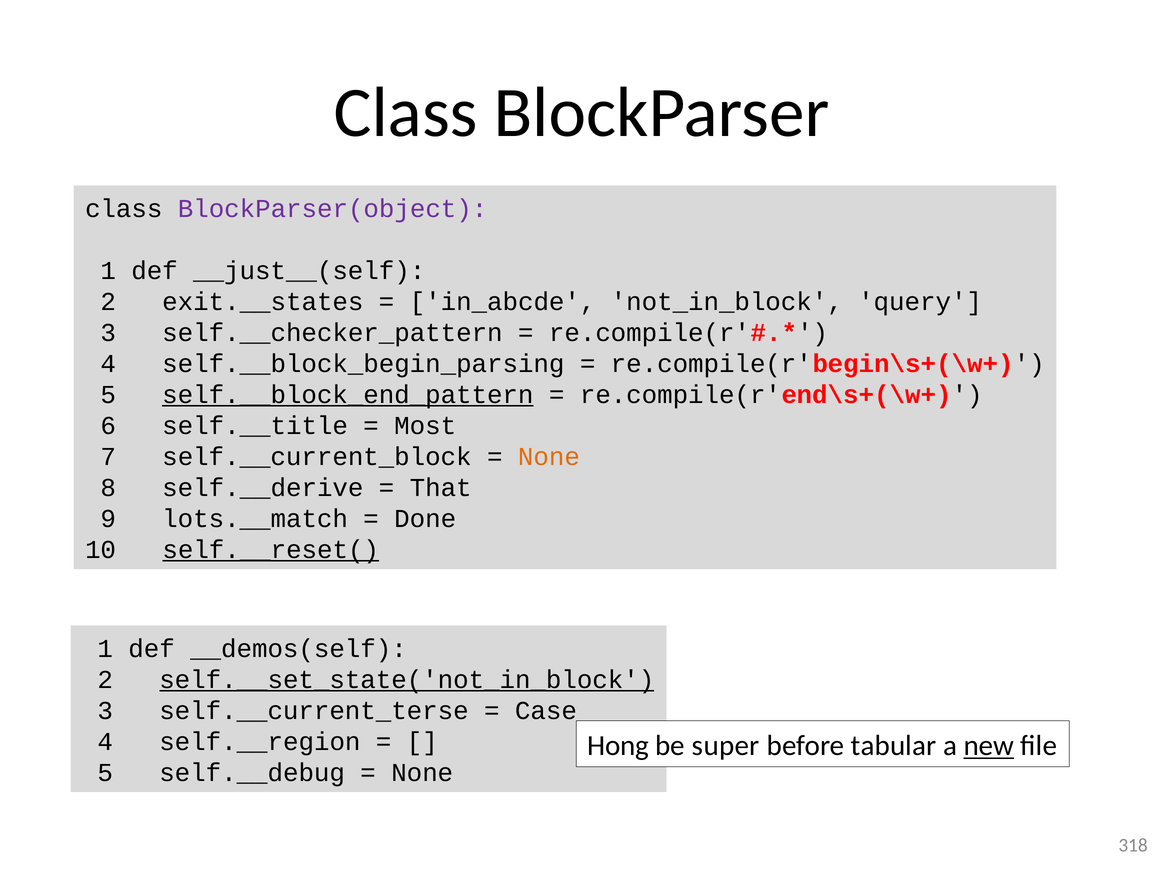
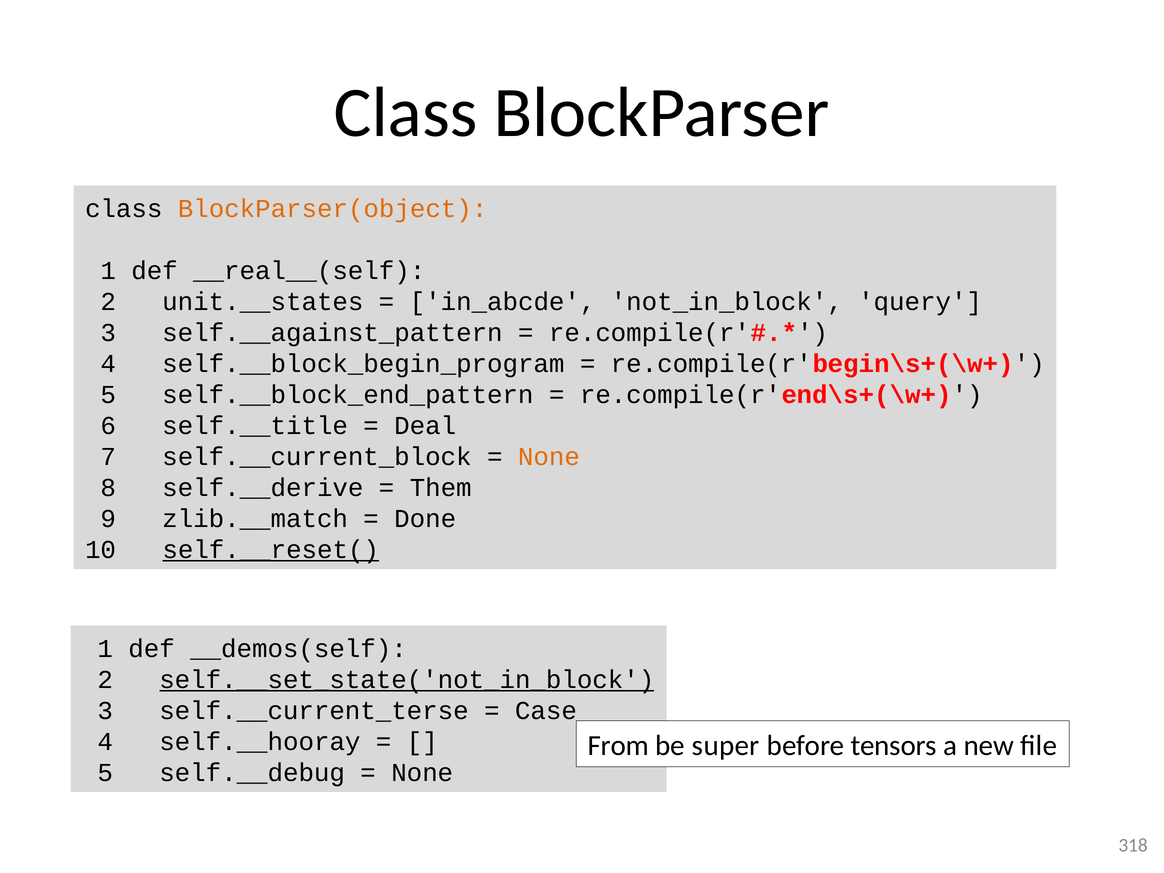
BlockParser(object colour: purple -> orange (333, 209)
__just__(self: __just__(self -> __real__(self (309, 271)
exit.__states: exit.__states -> unit.__states (263, 302)
self.__checker_pattern: self.__checker_pattern -> self.__against_pattern (332, 333)
self.__block_begin_parsing: self.__block_begin_parsing -> self.__block_begin_program (363, 364)
self.__block_end_pattern underline: present -> none (348, 395)
Most: Most -> Deal (425, 426)
That: That -> Them (441, 488)
lots.__match: lots.__match -> zlib.__match (255, 519)
self.__region: self.__region -> self.__hooray (260, 742)
Hong: Hong -> From (618, 746)
tabular: tabular -> tensors (894, 746)
new underline: present -> none (989, 746)
